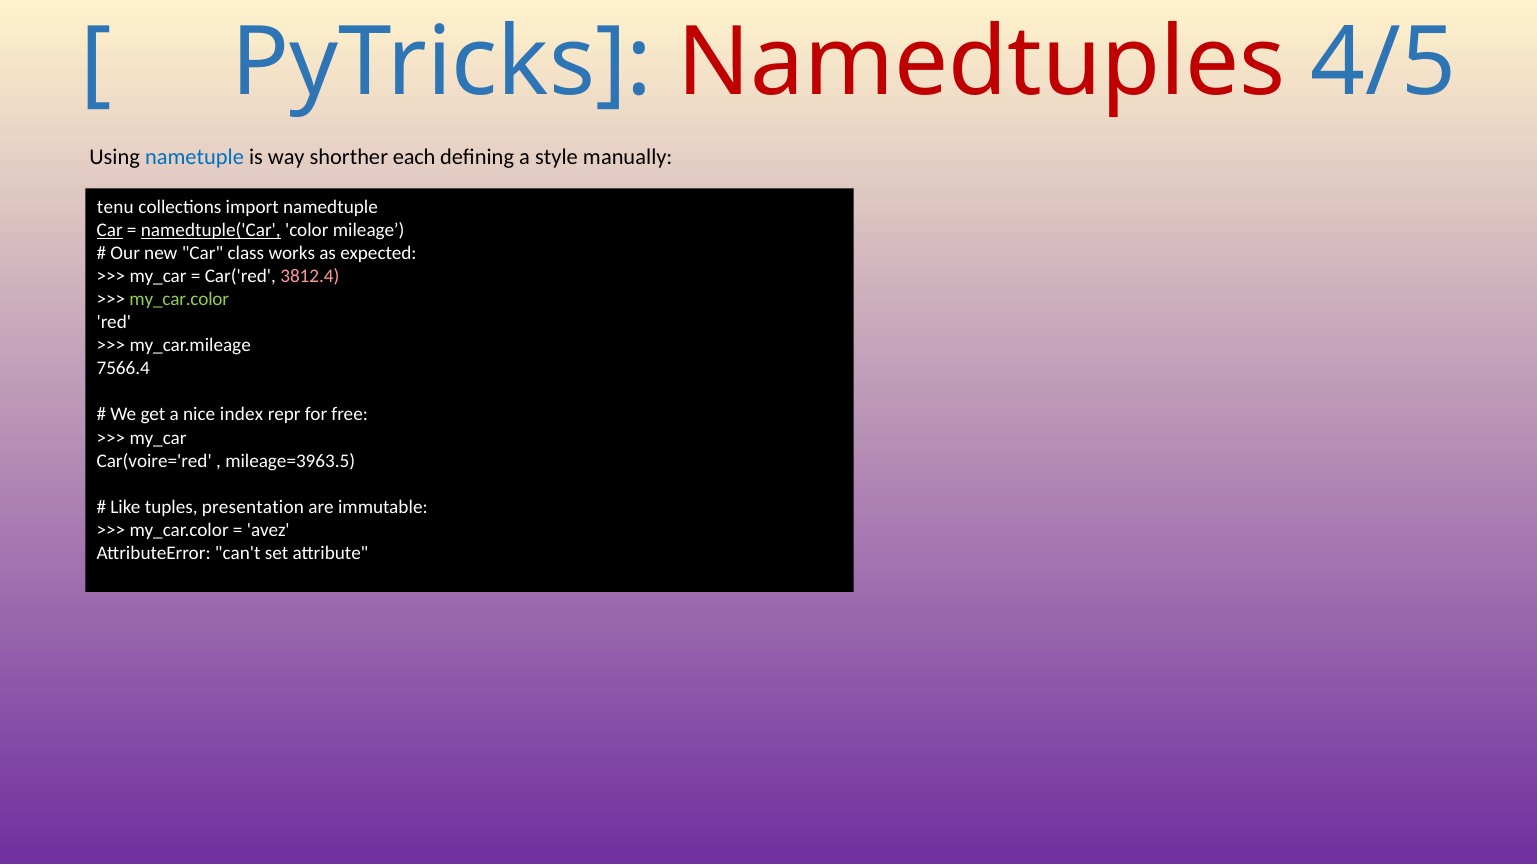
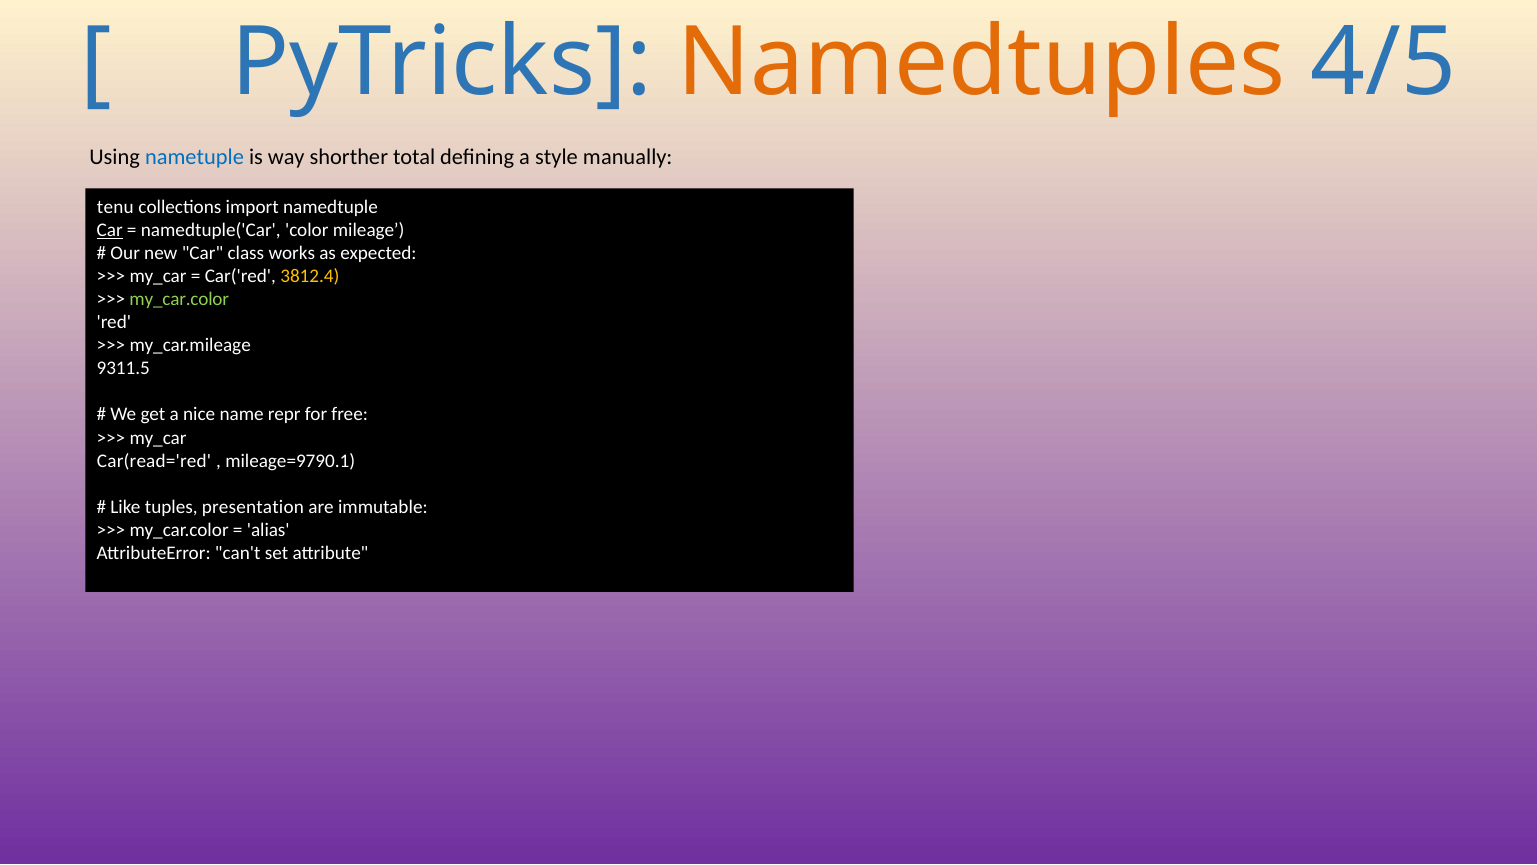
Namedtuples colour: red -> orange (982, 62)
each: each -> total (414, 157)
namedtuple('Car underline: present -> none (211, 230)
3812.4 colour: pink -> yellow (310, 276)
7566.4: 7566.4 -> 9311.5 (123, 368)
index: index -> name (242, 414)
Car(voire='red: Car(voire='red -> Car(read='red (154, 461)
mileage=3963.5: mileage=3963.5 -> mileage=9790.1 (290, 461)
avez: avez -> alias (268, 530)
